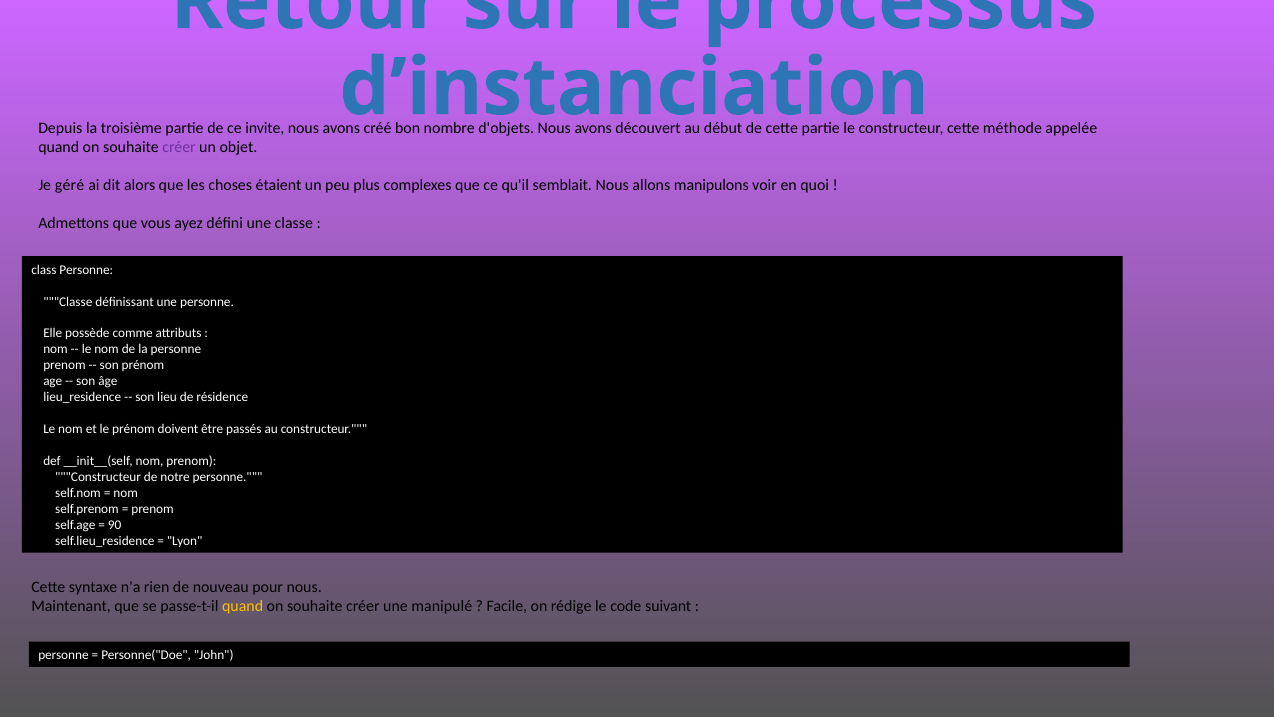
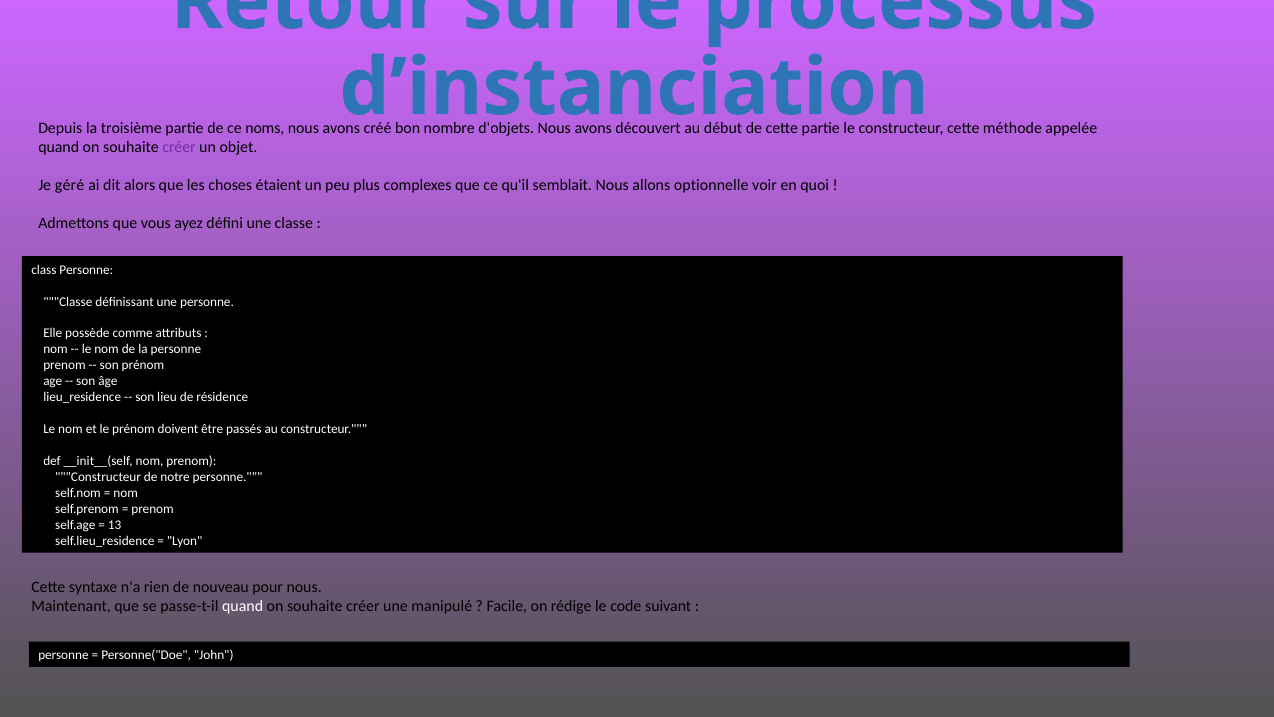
invite: invite -> noms (265, 128)
manipulons: manipulons -> optionnelle (711, 185)
90: 90 -> 13 (115, 525)
quand colour: yellow -> white (243, 606)
